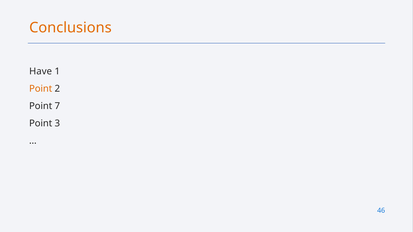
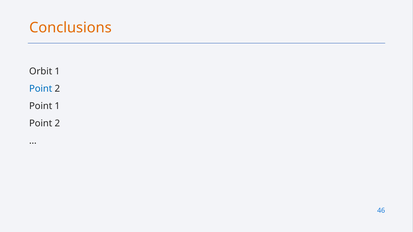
Have: Have -> Orbit (41, 71)
Point colour: orange -> blue (41, 89)
Point 7: 7 -> 1 (57, 106)
3: 3 -> 2 (57, 123)
